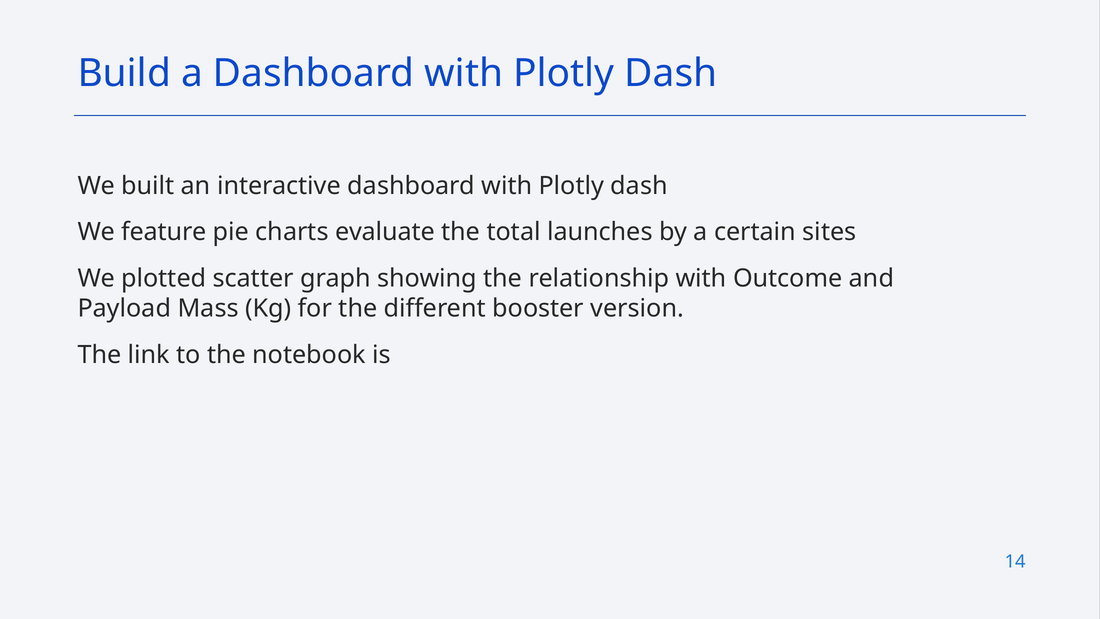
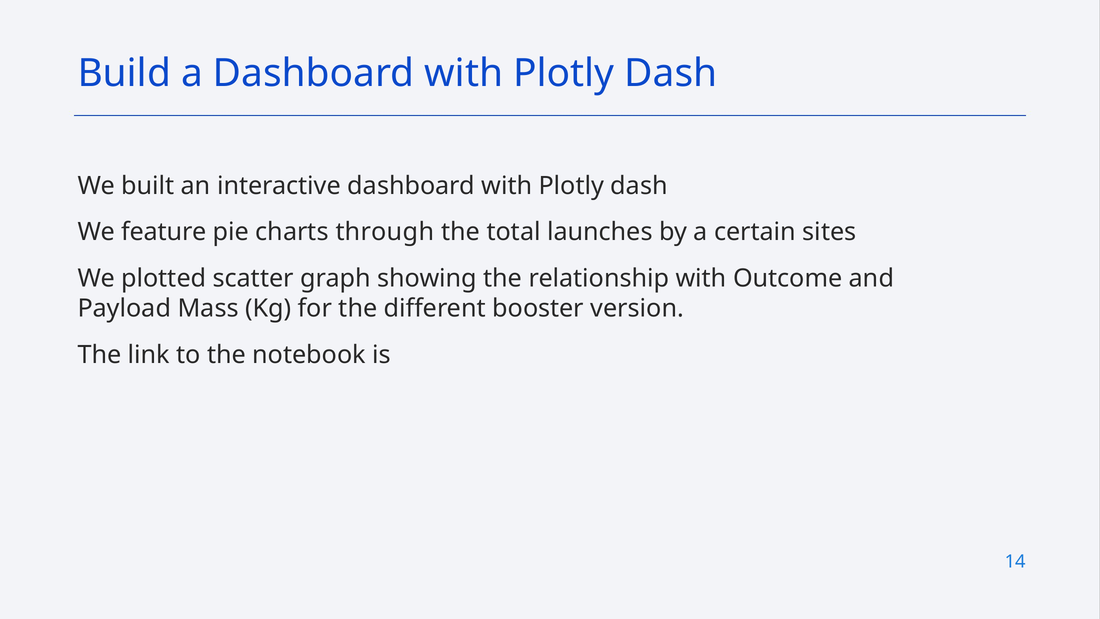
evaluate: evaluate -> through (385, 232)
